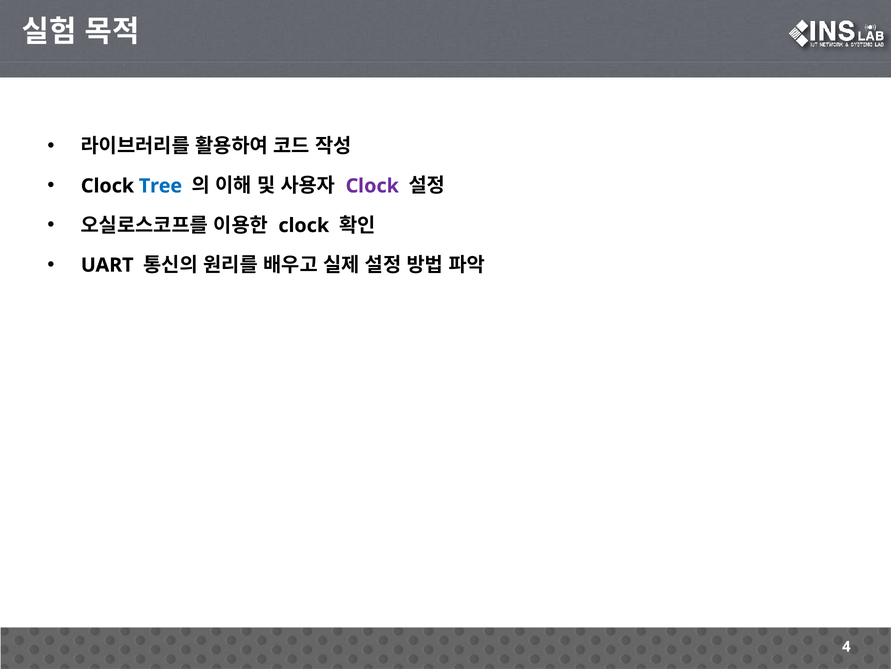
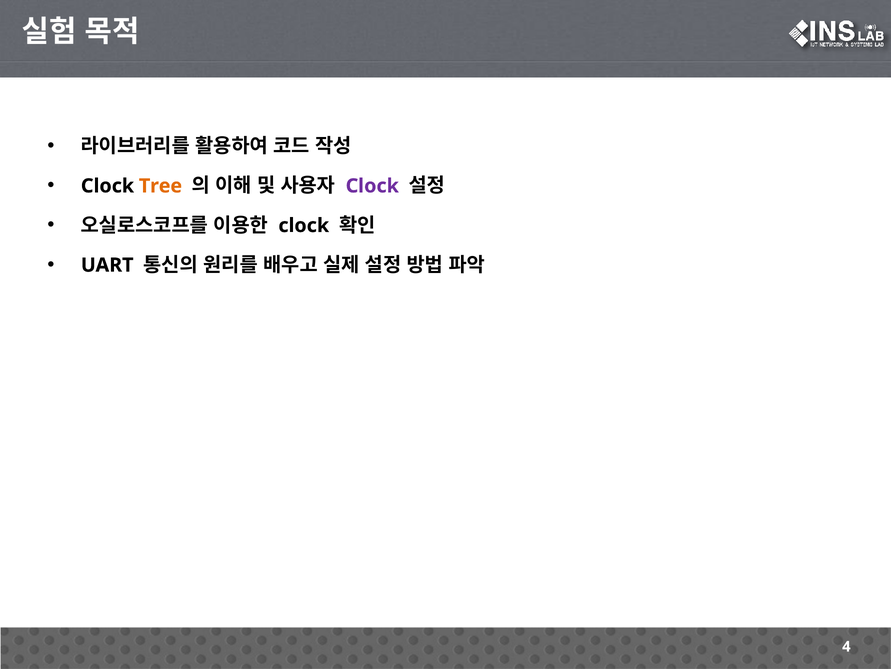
Tree colour: blue -> orange (160, 186)
